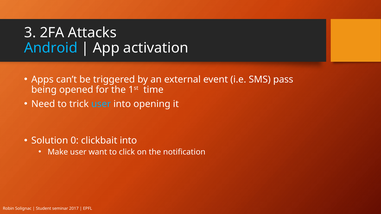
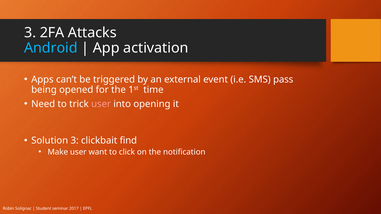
user colour: light blue -> pink (101, 104)
Solution 0: 0 -> 3 (75, 141)
clickbait into: into -> find (128, 141)
